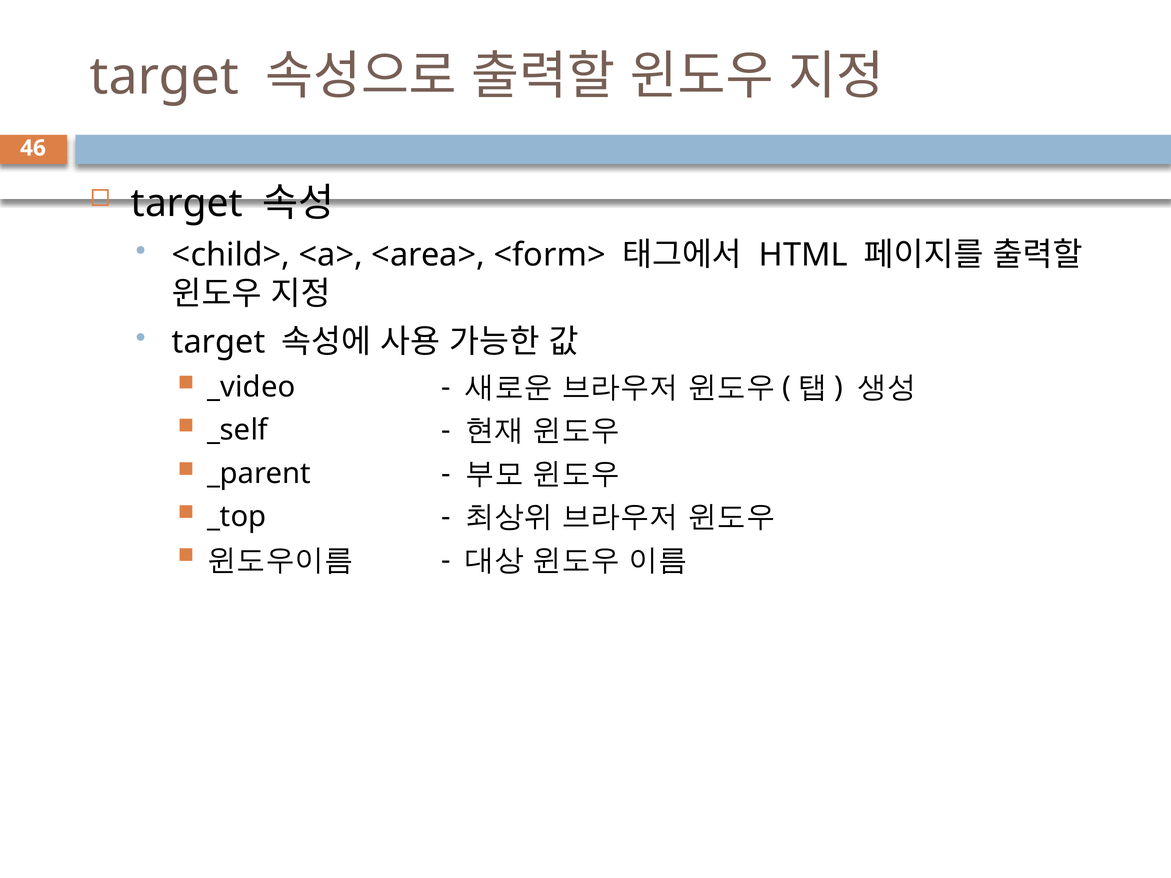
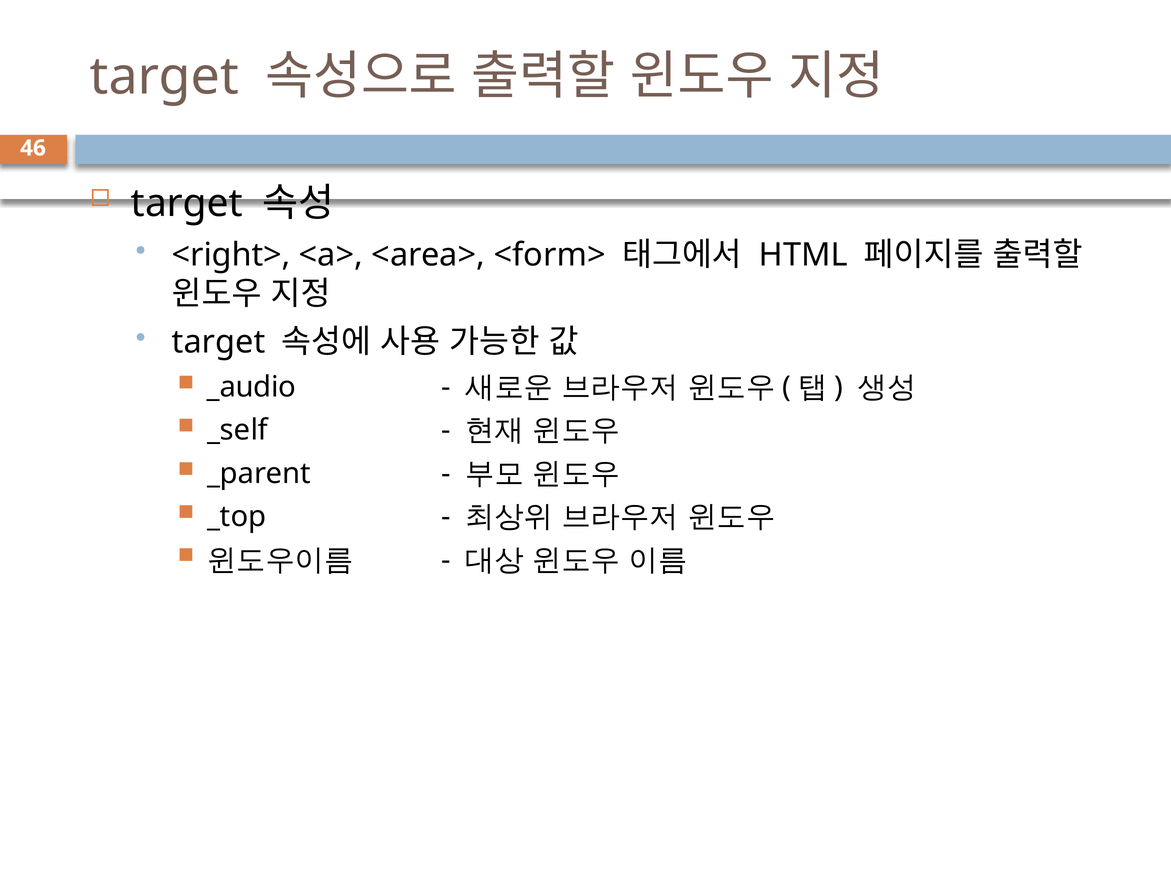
<child>: <child> -> <right> (231, 255)
_video: _video -> _audio (252, 387)
